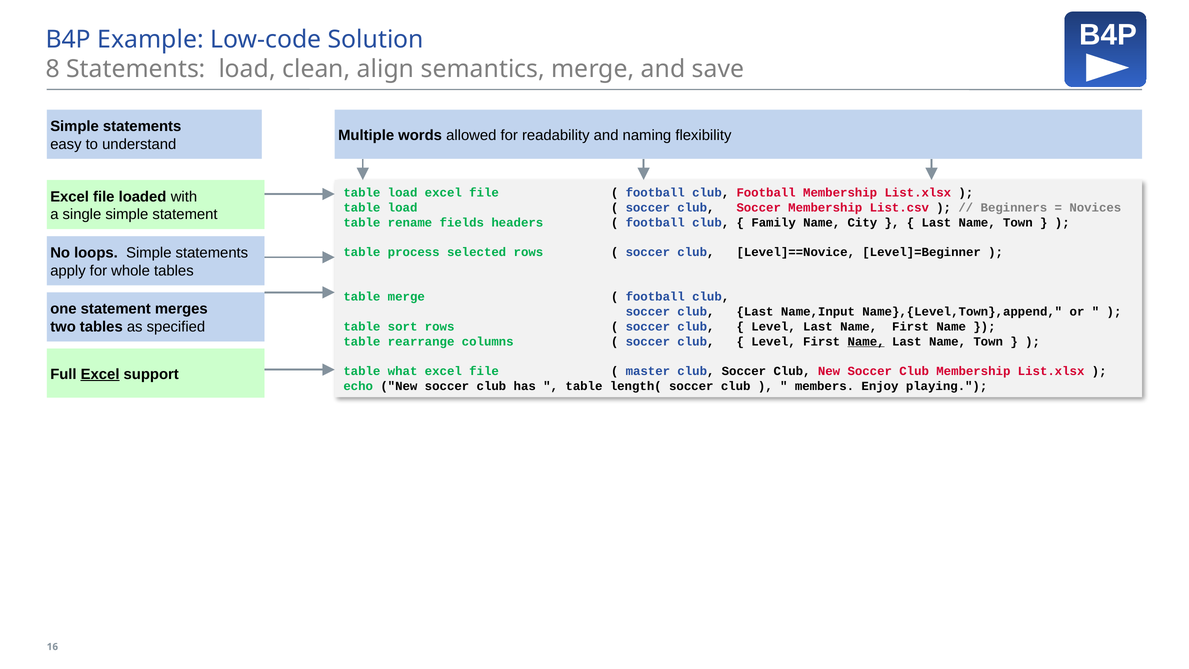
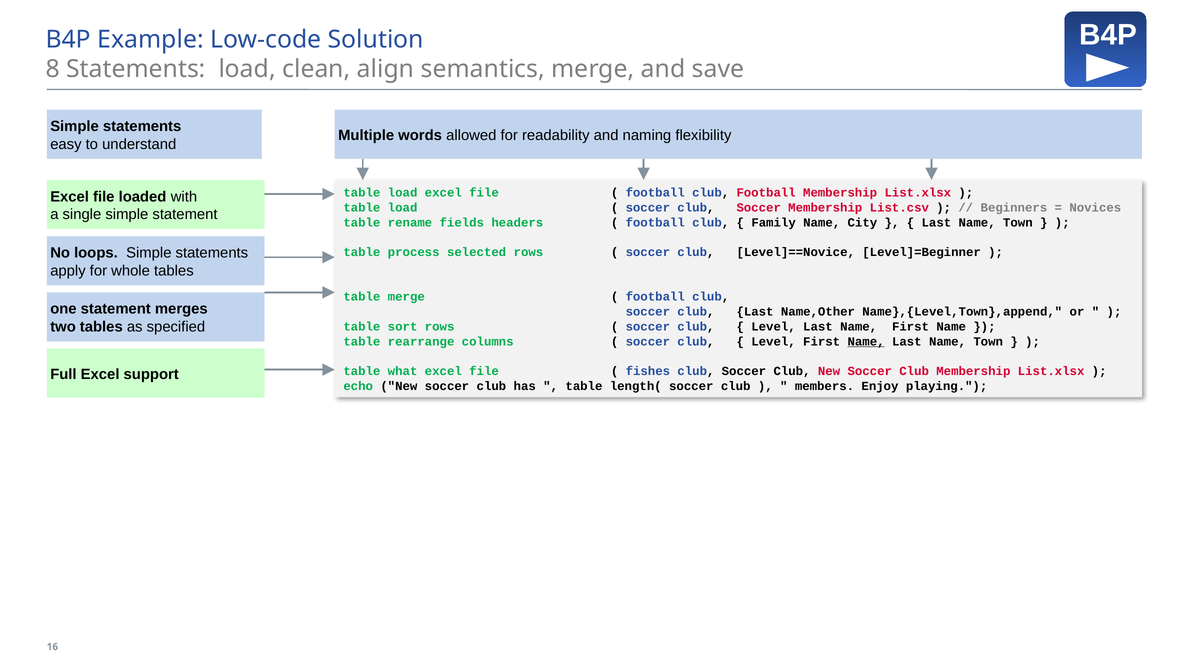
Name,Input: Name,Input -> Name,Other (818, 312)
master: master -> fishes (648, 371)
Excel underline: present -> none (100, 374)
